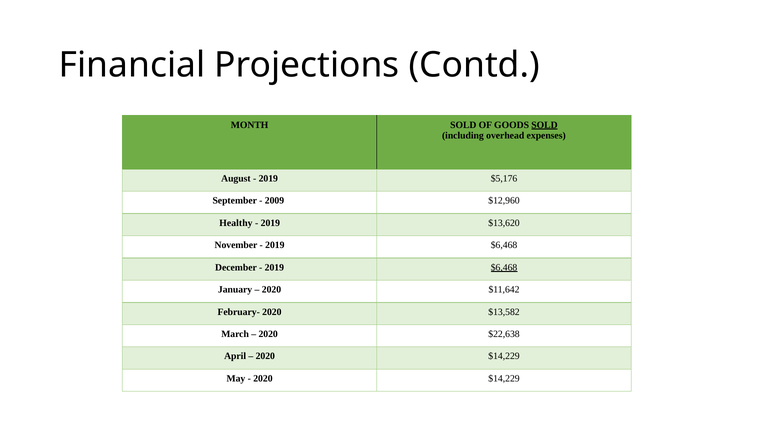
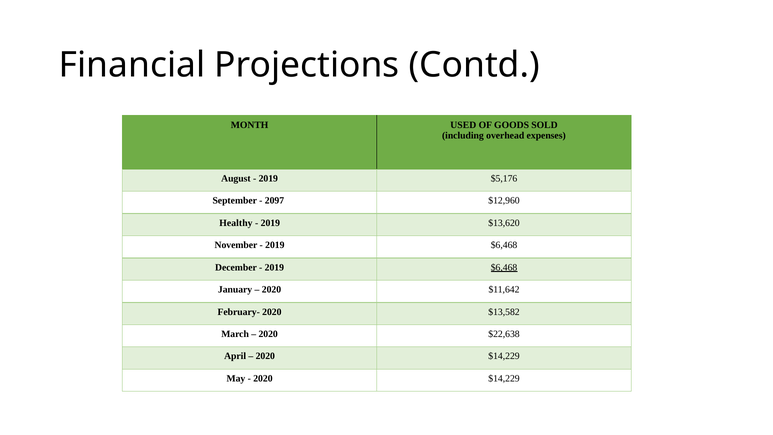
MONTH SOLD: SOLD -> USED (463, 125)
SOLD underline: present -> none (544, 125)
2009: 2009 -> 2097 (274, 201)
